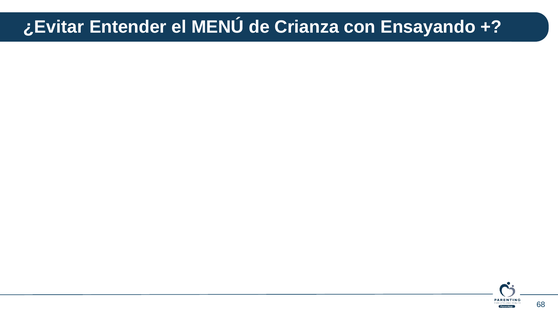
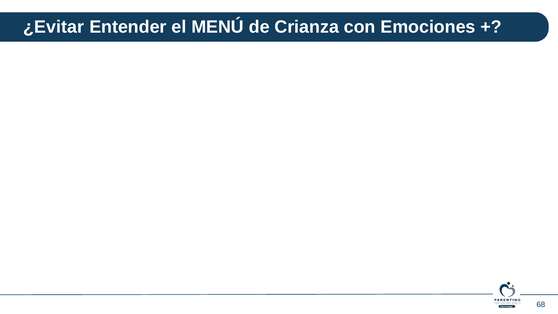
Ensayando: Ensayando -> Emociones (428, 27)
